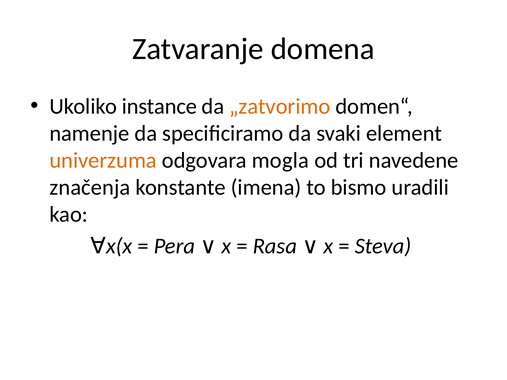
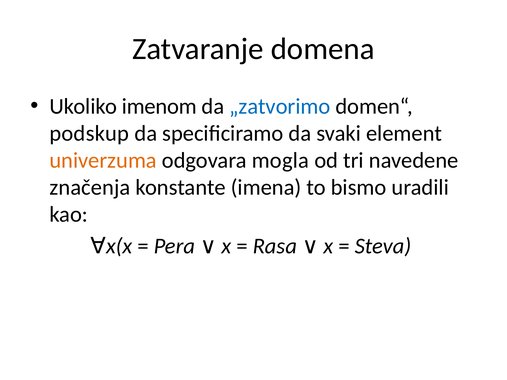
instance: instance -> imenom (159, 106)
„zatvorimo colour: orange -> blue (280, 106)
namenje: namenje -> podskup (89, 133)
